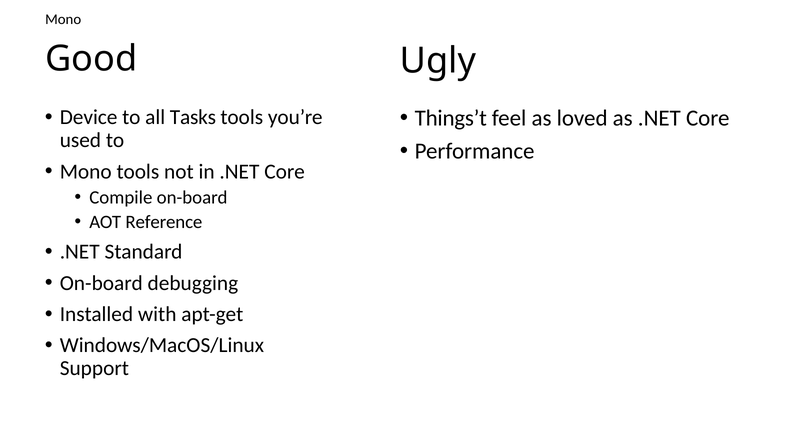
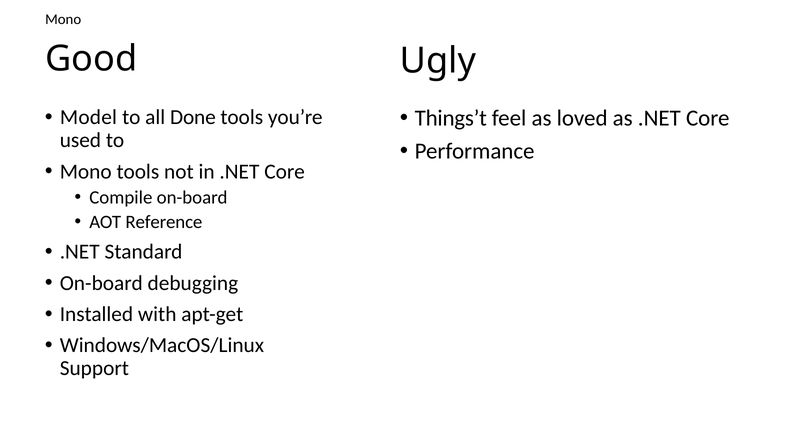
Device: Device -> Model (88, 117)
Tasks: Tasks -> Done (193, 117)
